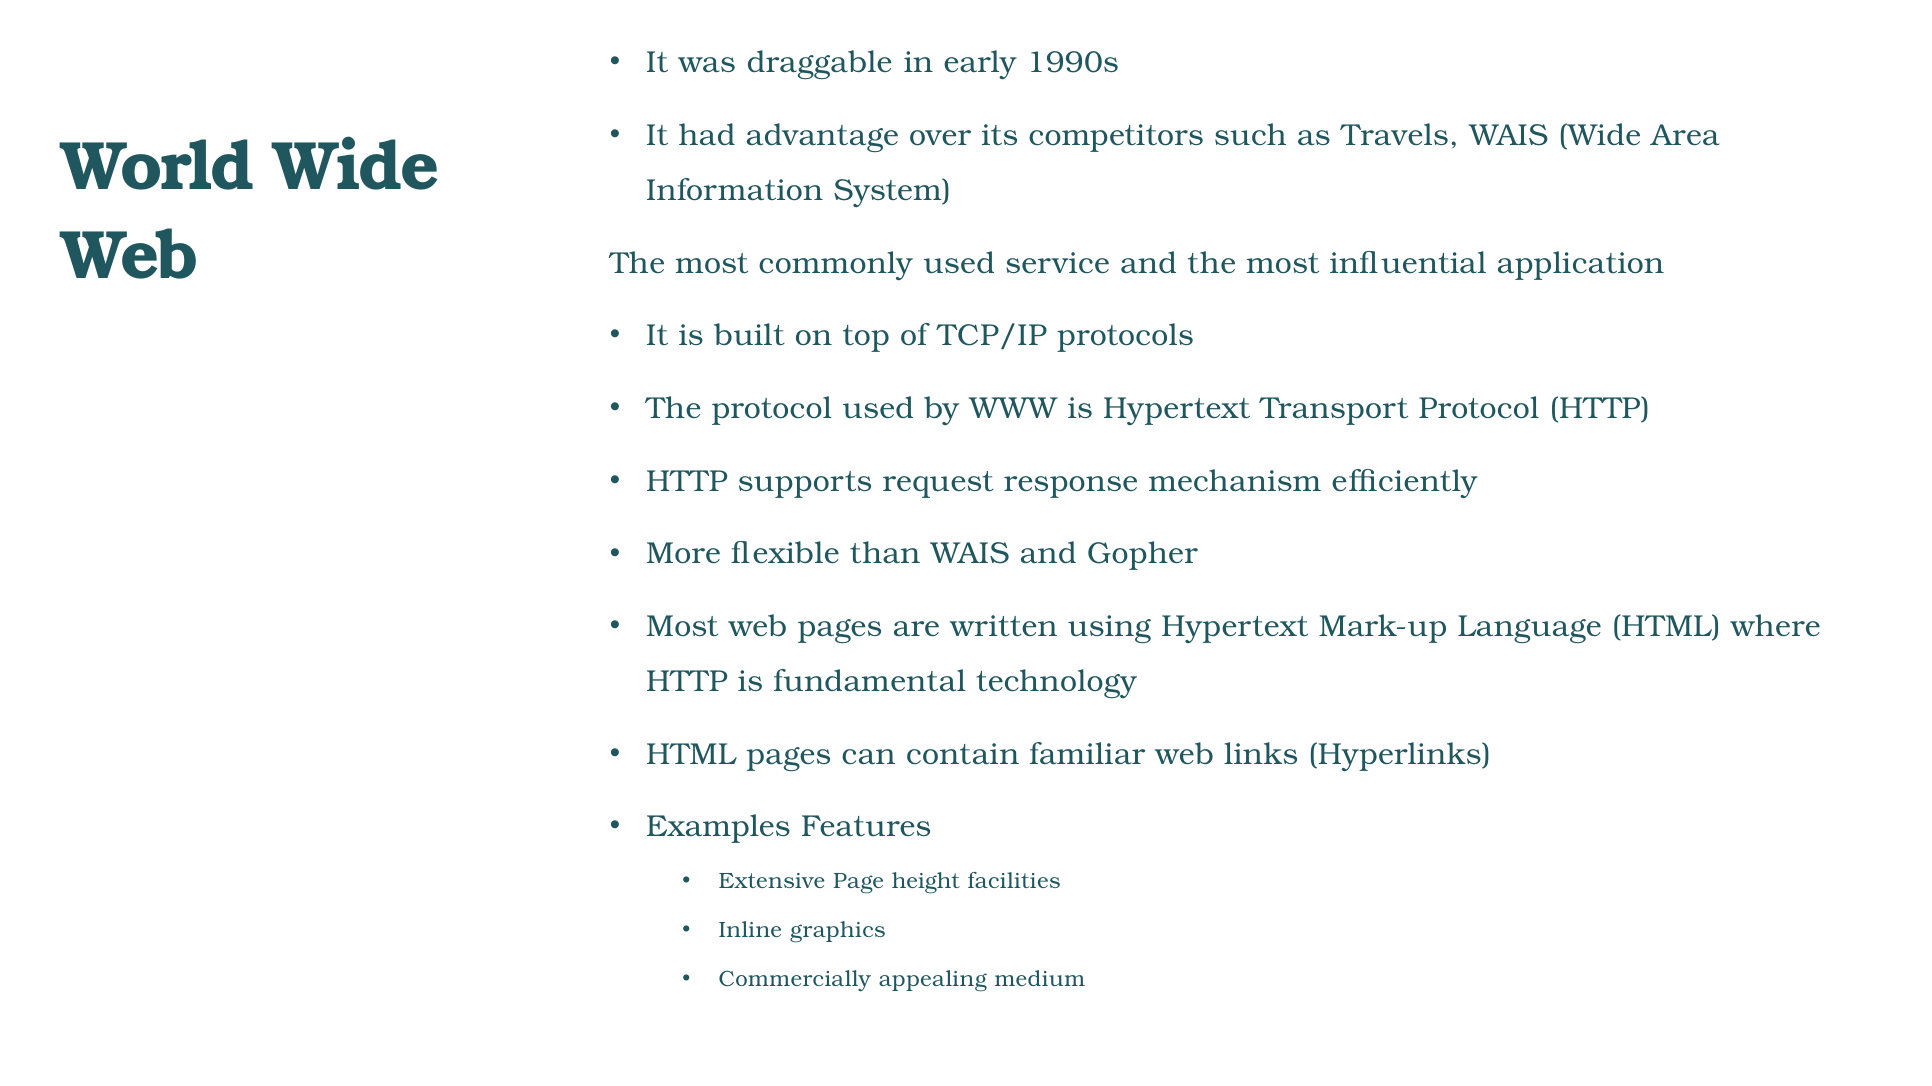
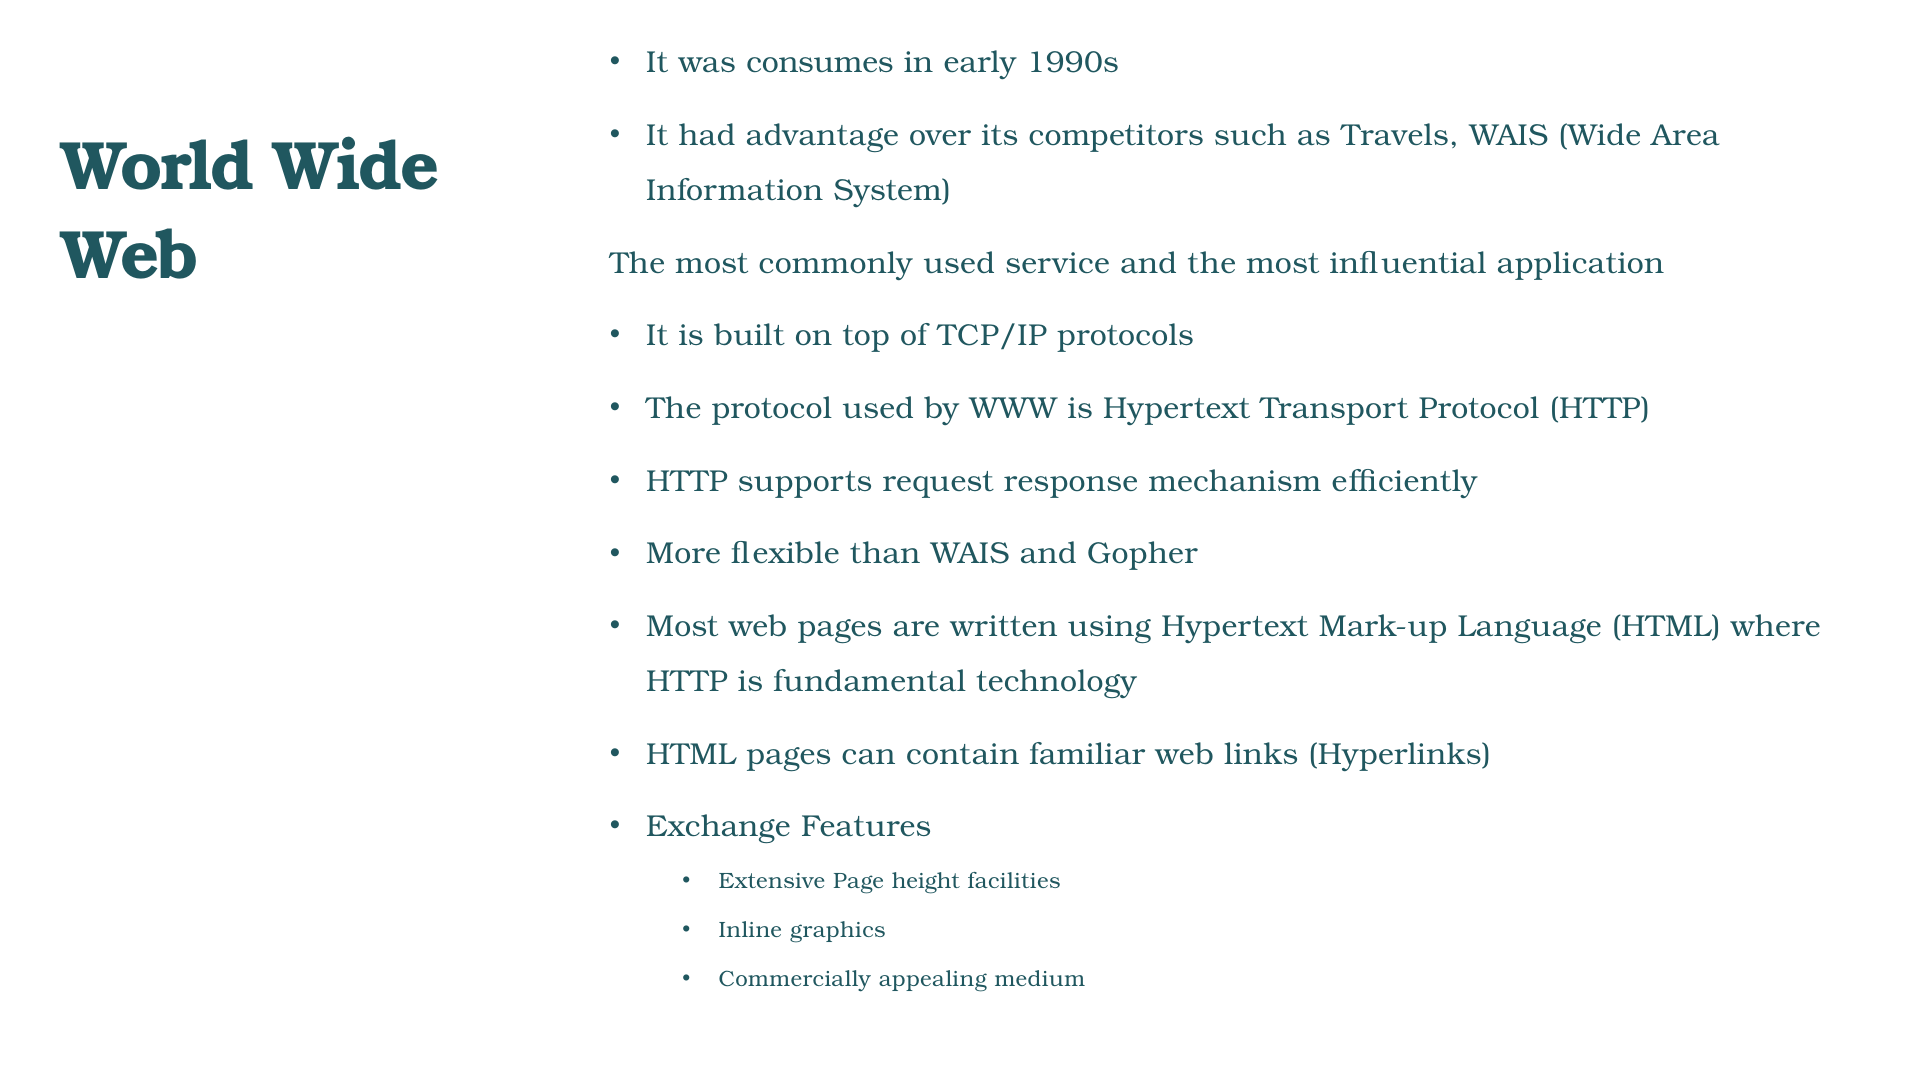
draggable: draggable -> consumes (820, 63)
Examples: Examples -> Exchange (718, 827)
